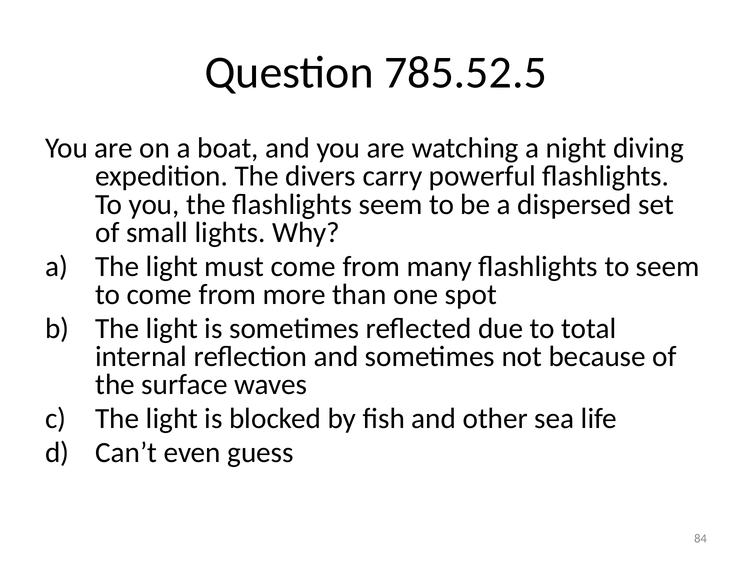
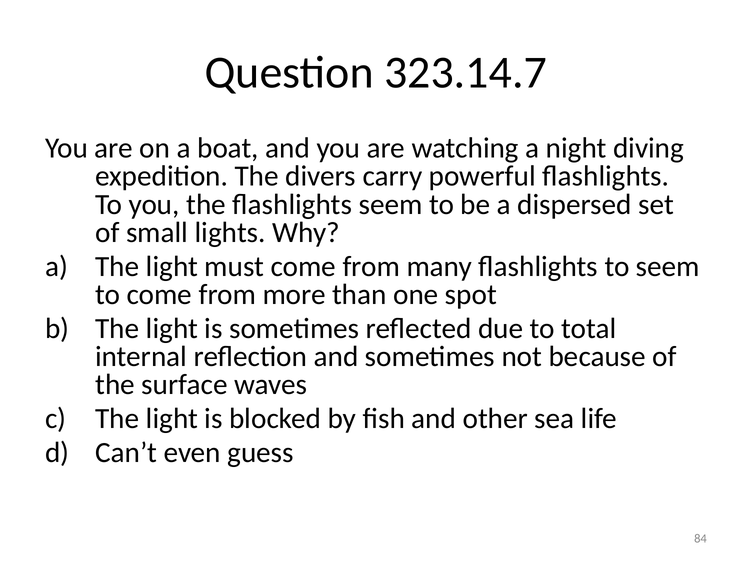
785.52.5: 785.52.5 -> 323.14.7 (465, 73)
